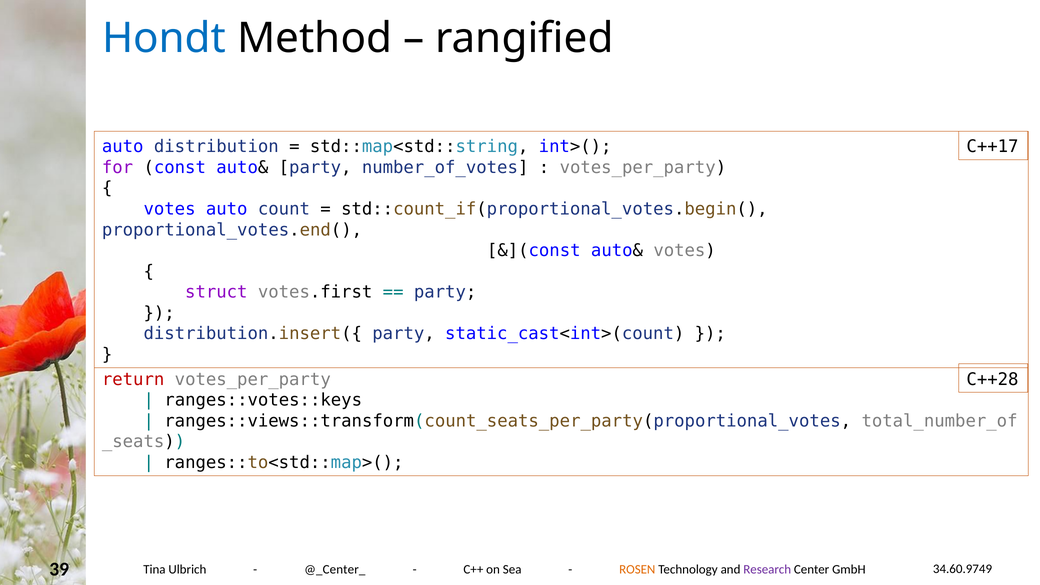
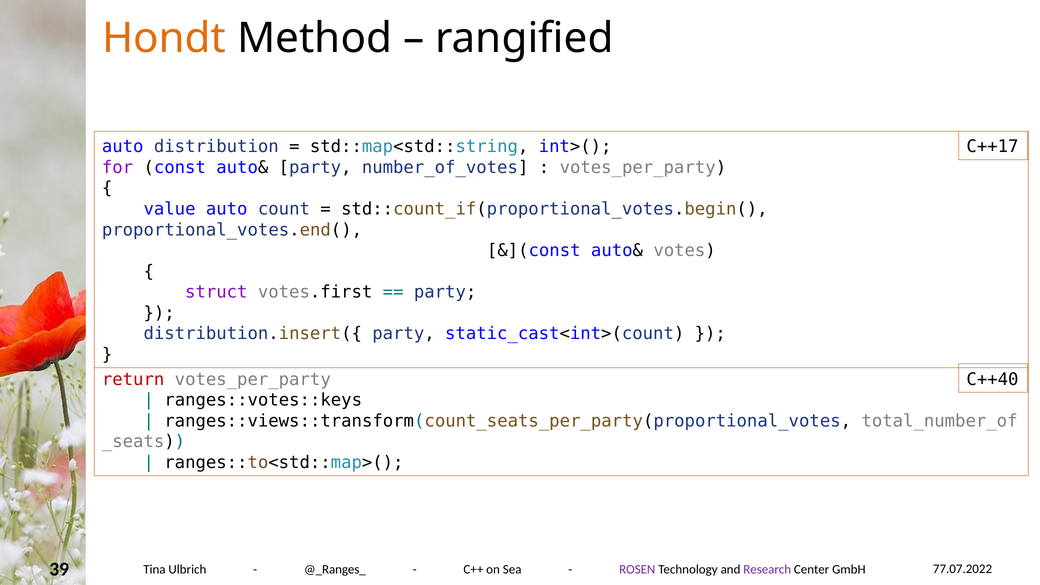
Hondt colour: blue -> orange (164, 38)
votes: votes -> value (170, 209)
C++28: C++28 -> C++40 (993, 379)
34.60.9749: 34.60.9749 -> 77.07.2022 (963, 569)
@_Center_: @_Center_ -> @_Ranges_ (335, 569)
ROSEN colour: orange -> purple (637, 569)
